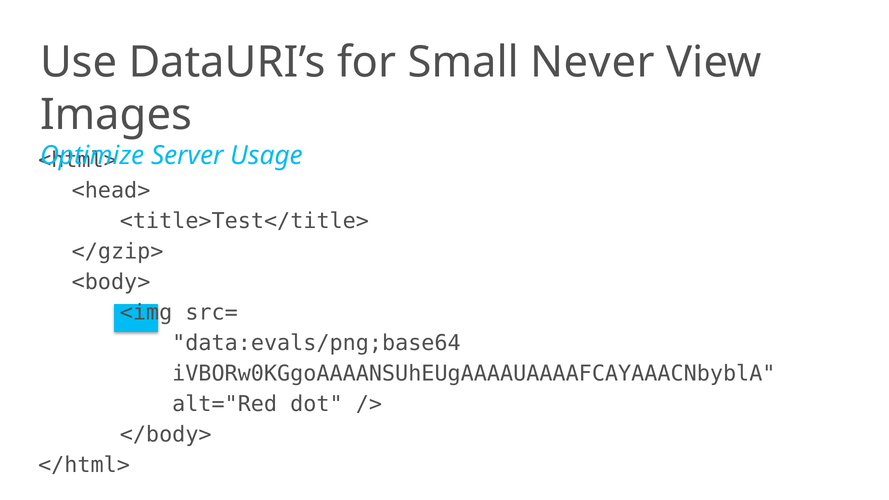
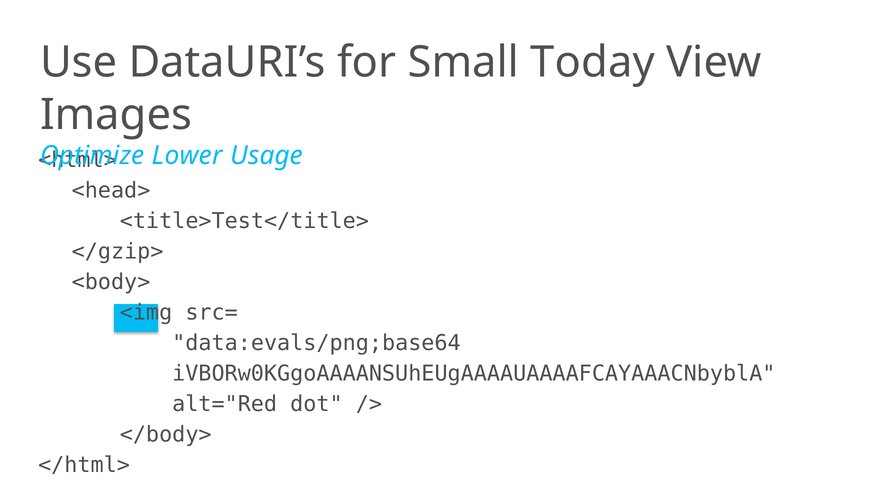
Never: Never -> Today (593, 62)
Server: Server -> Lower (187, 156)
